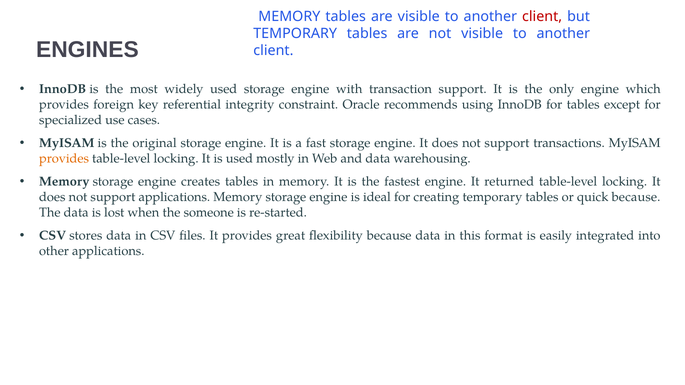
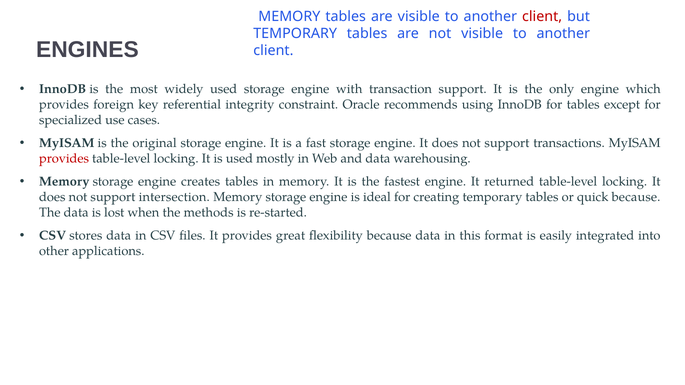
provides colour: orange -> red (64, 159)
support applications: applications -> intersection (174, 197)
someone: someone -> methods (209, 213)
